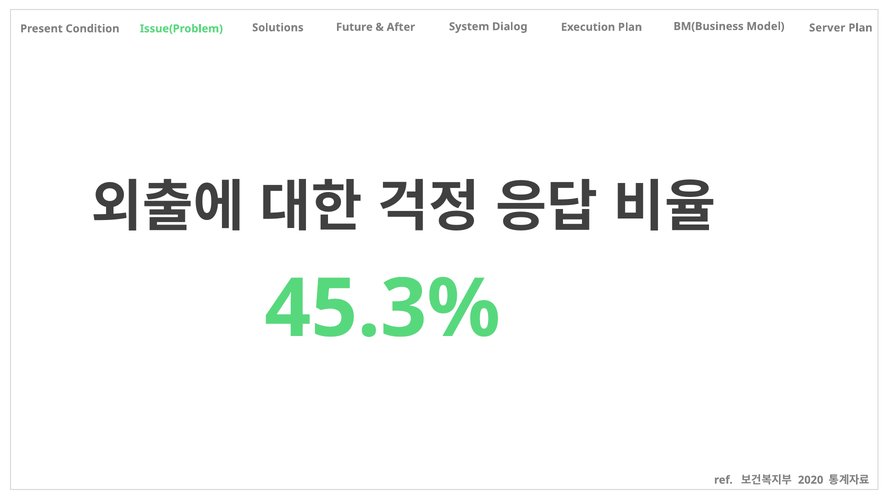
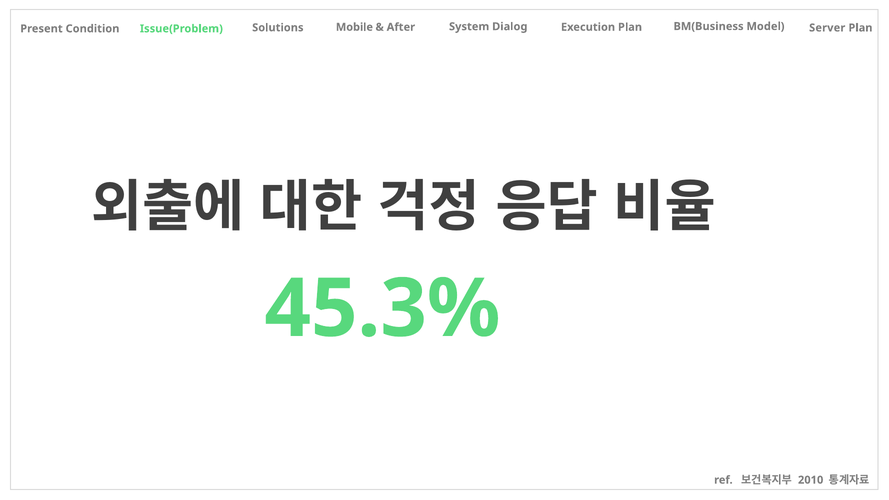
Future: Future -> Mobile (354, 27)
2020: 2020 -> 2010 (811, 480)
